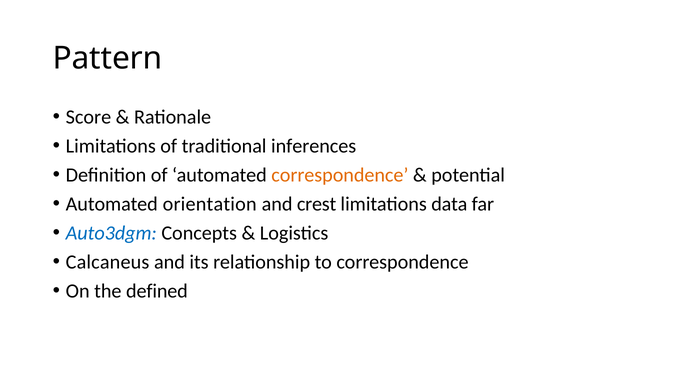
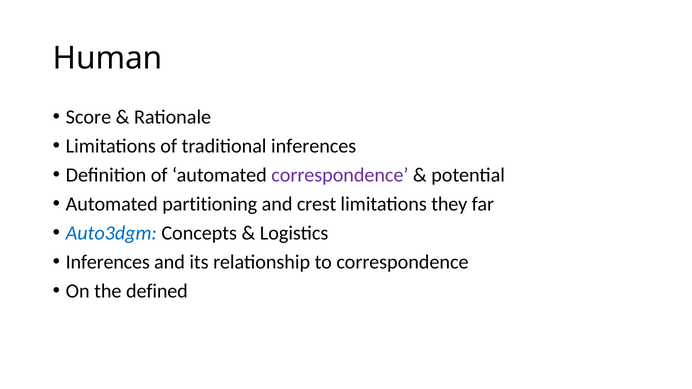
Pattern: Pattern -> Human (108, 58)
correspondence colour: orange -> purple (340, 175)
orientation: orientation -> partitioning (210, 204)
data: data -> they (449, 204)
Calcaneus: Calcaneus -> Inferences (108, 262)
